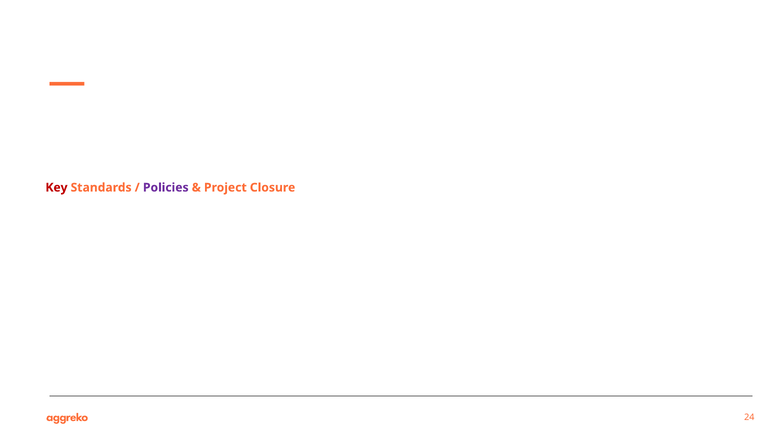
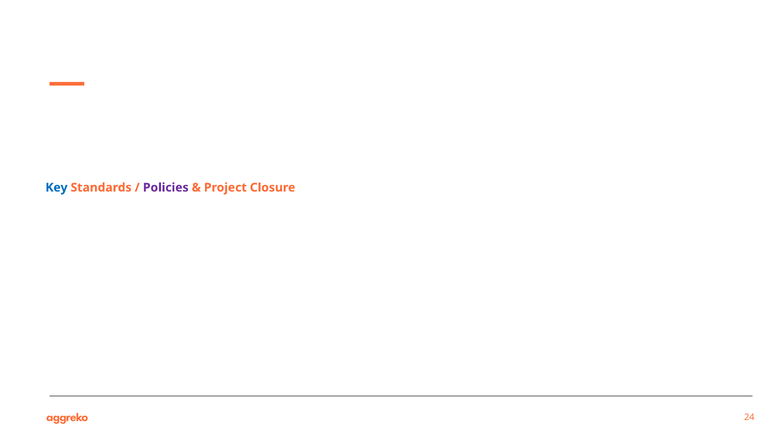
Key colour: red -> blue (56, 187)
